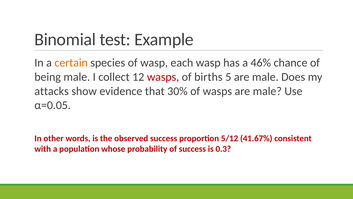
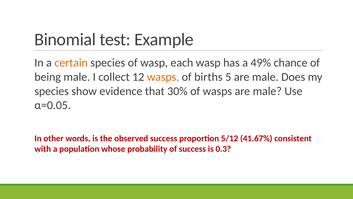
46%: 46% -> 49% (261, 63)
wasps colour: red -> orange (163, 77)
attacks: attacks -> species (52, 91)
